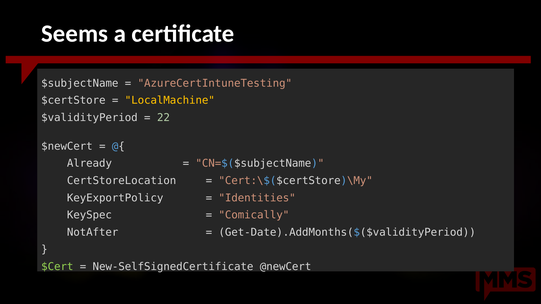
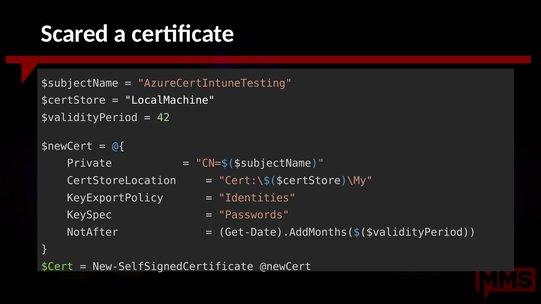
Seems: Seems -> Scared (75, 34)
LocalMachine colour: yellow -> white (170, 100)
22: 22 -> 42 (163, 118)
Already: Already -> Private (89, 164)
Comically: Comically -> Passwords (254, 215)
